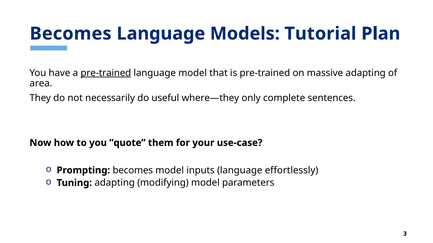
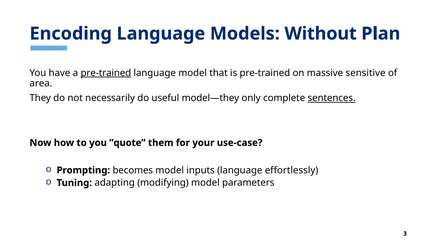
Becomes: Becomes -> Encoding (71, 34)
Tutorial: Tutorial -> Without (321, 34)
massive adapting: adapting -> sensitive (366, 73)
where—they: where—they -> model—they (210, 98)
sentences underline: none -> present (332, 98)
